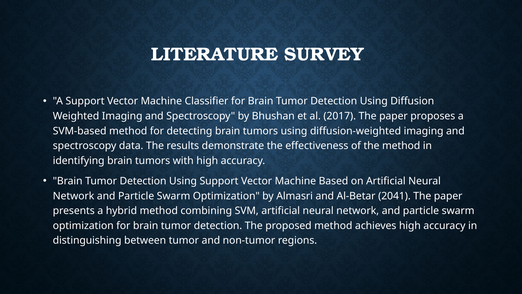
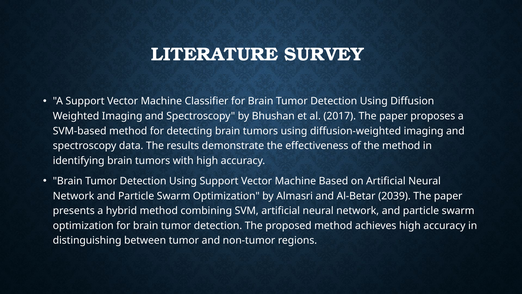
2041: 2041 -> 2039 (394, 196)
